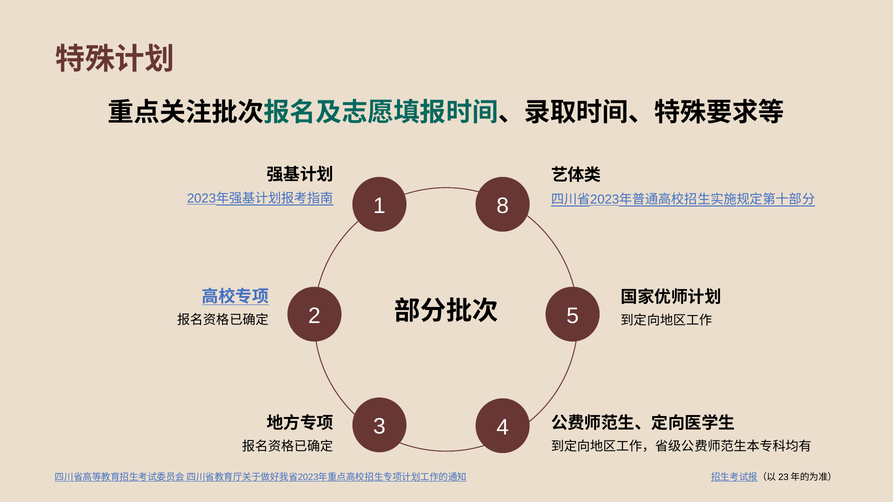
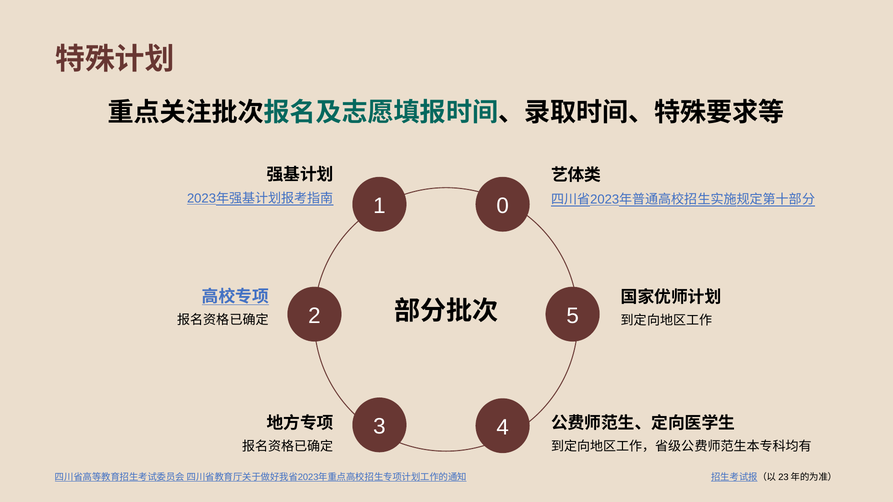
8: 8 -> 0 (503, 206)
